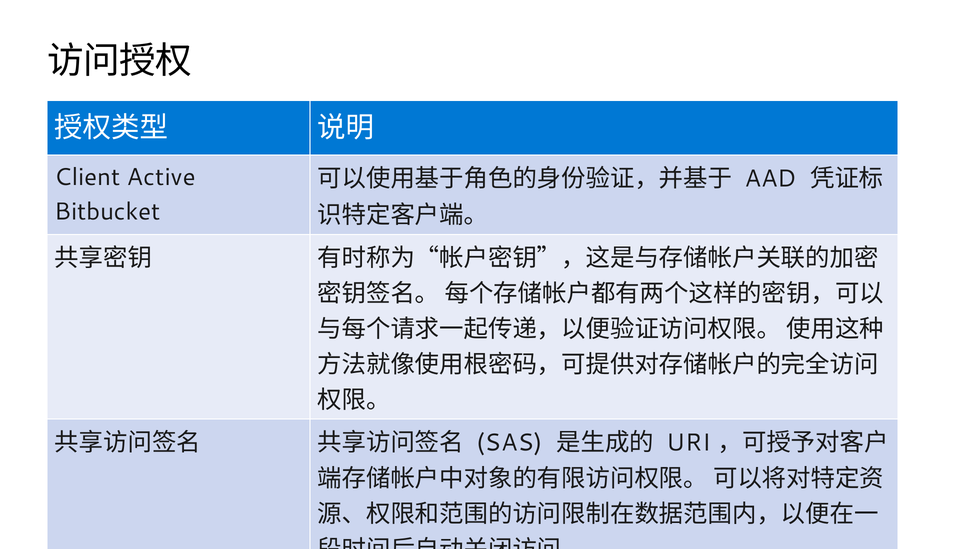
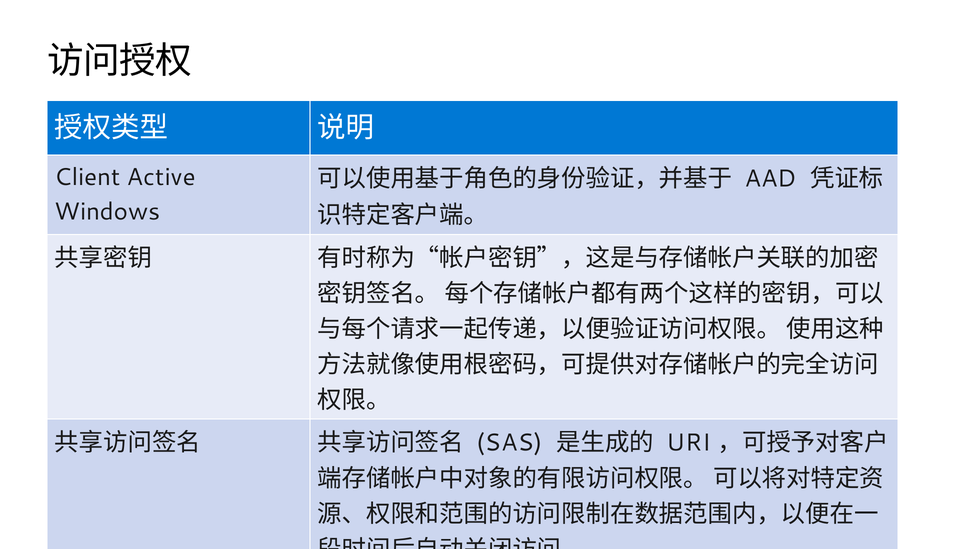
Bitbucket: Bitbucket -> Windows (107, 212)
